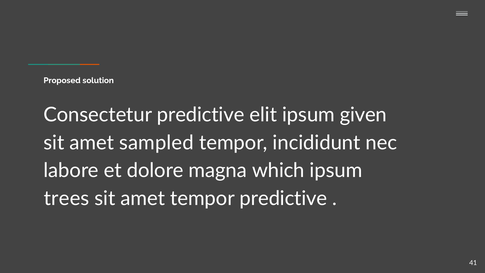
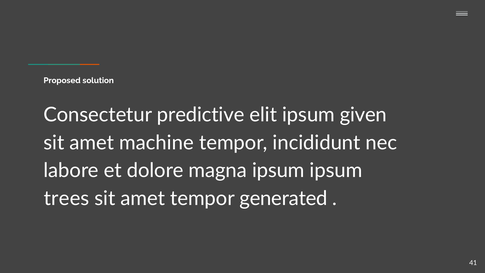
sampled: sampled -> machine (157, 143)
magna which: which -> ipsum (278, 171)
tempor predictive: predictive -> generated (283, 198)
